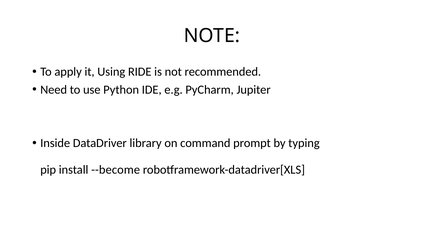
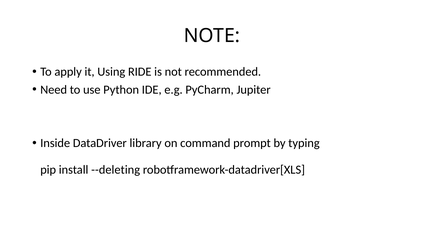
--become: --become -> --deleting (116, 170)
